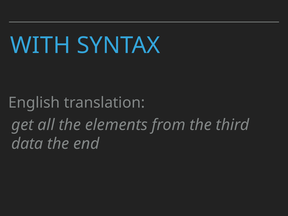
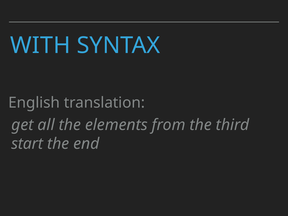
data: data -> start (27, 144)
